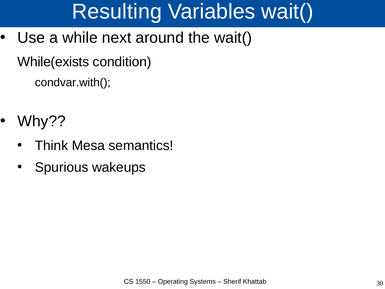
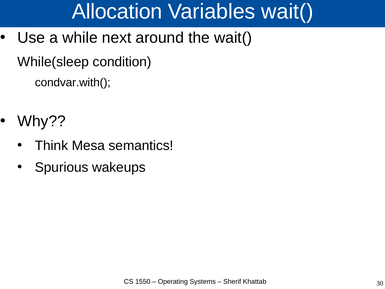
Resulting: Resulting -> Allocation (117, 11)
While(exists: While(exists -> While(sleep (53, 62)
